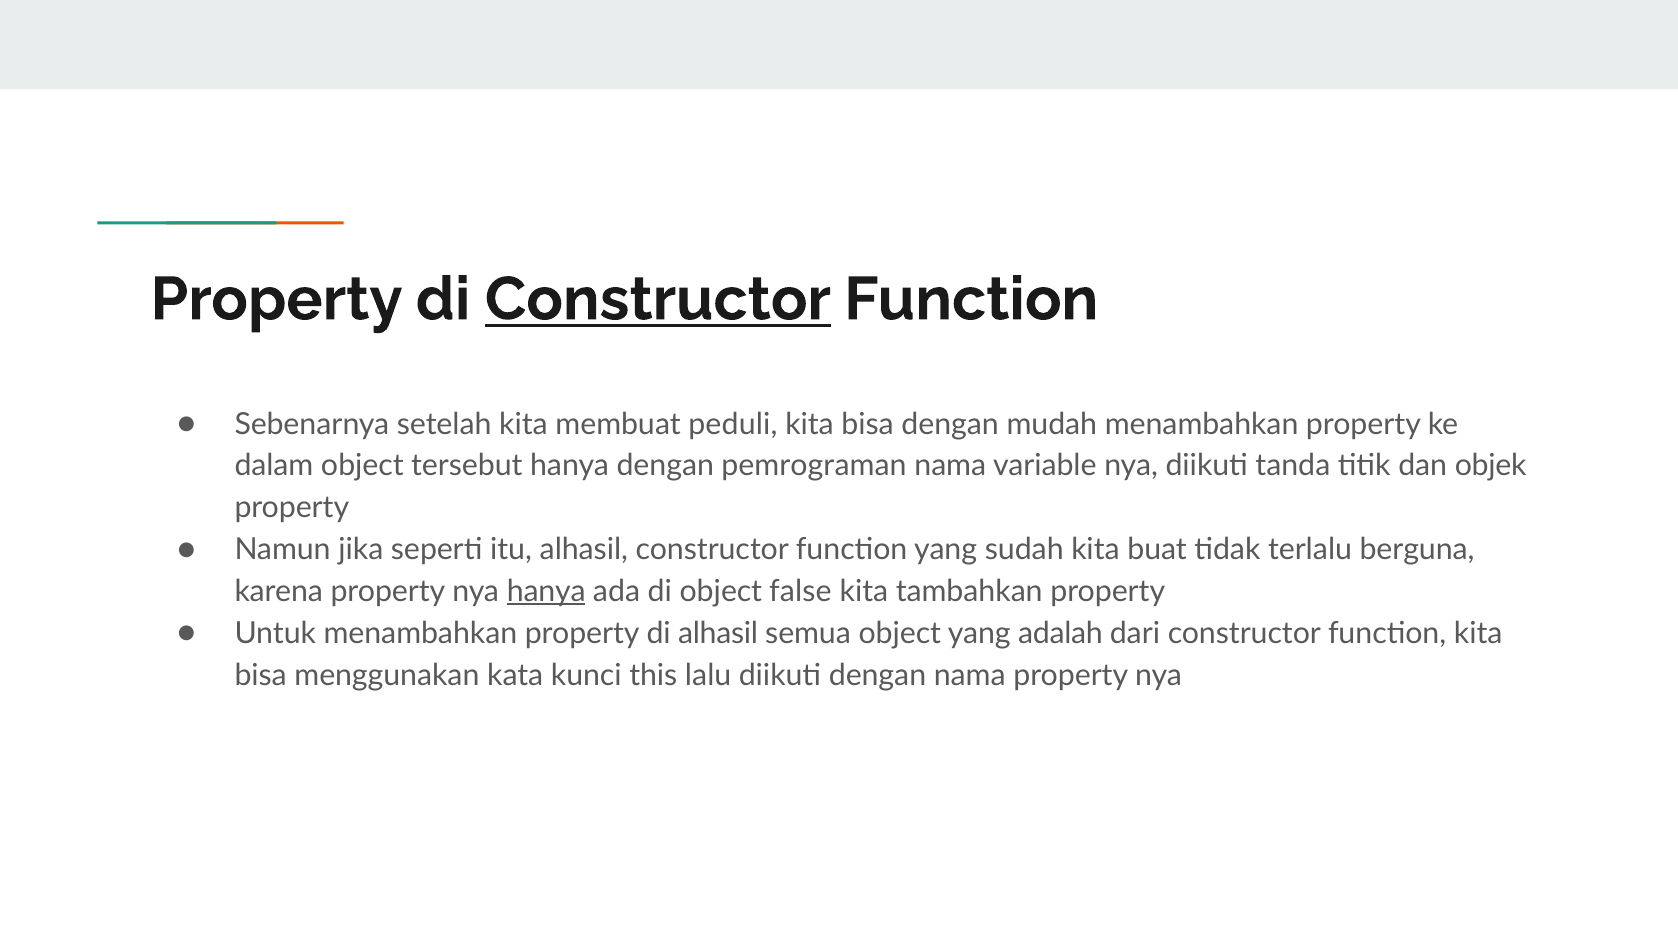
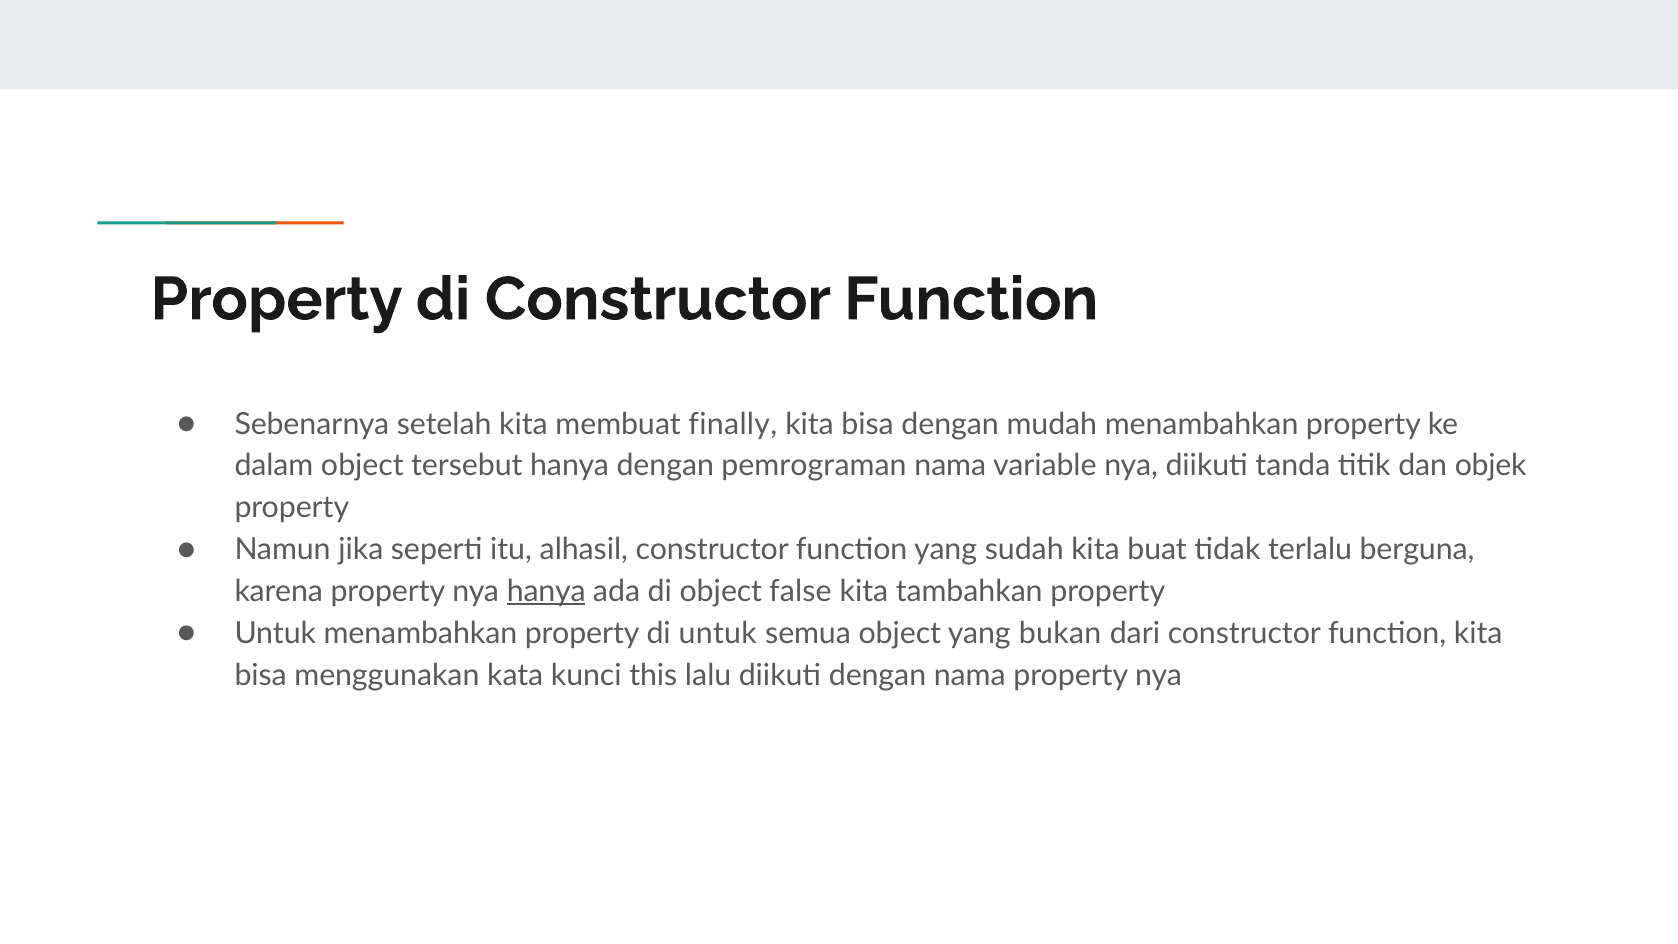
Constructor underline: present -> none (658, 299)
peduli: peduli -> finally (733, 424)
di alhasil: alhasil -> untuk (718, 633)
adalah: adalah -> bukan (1060, 633)
